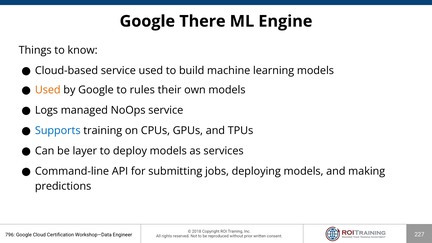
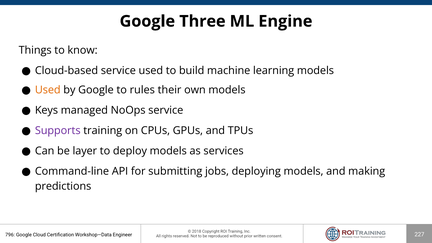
There: There -> Three (202, 21)
Logs: Logs -> Keys (46, 110)
Supports colour: blue -> purple (58, 131)
